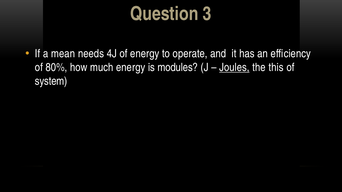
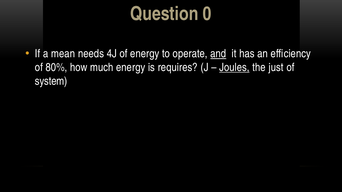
3: 3 -> 0 (207, 14)
and underline: none -> present (218, 54)
modules: modules -> requires (178, 68)
this: this -> just (276, 68)
